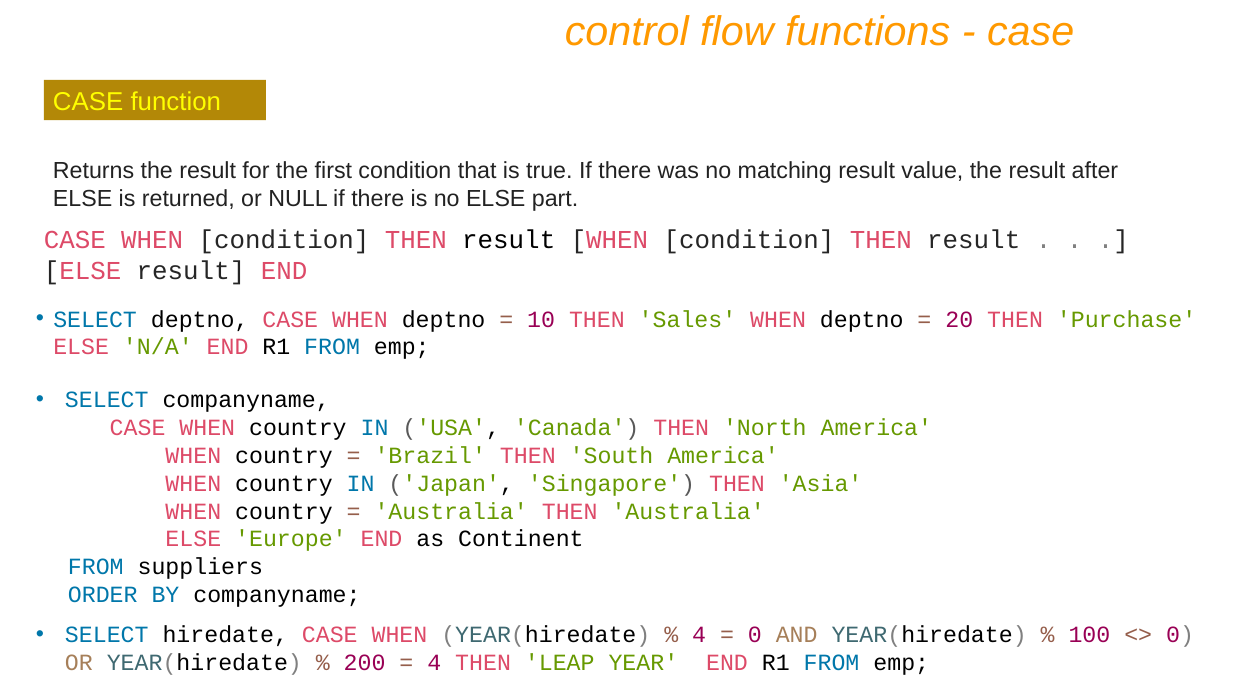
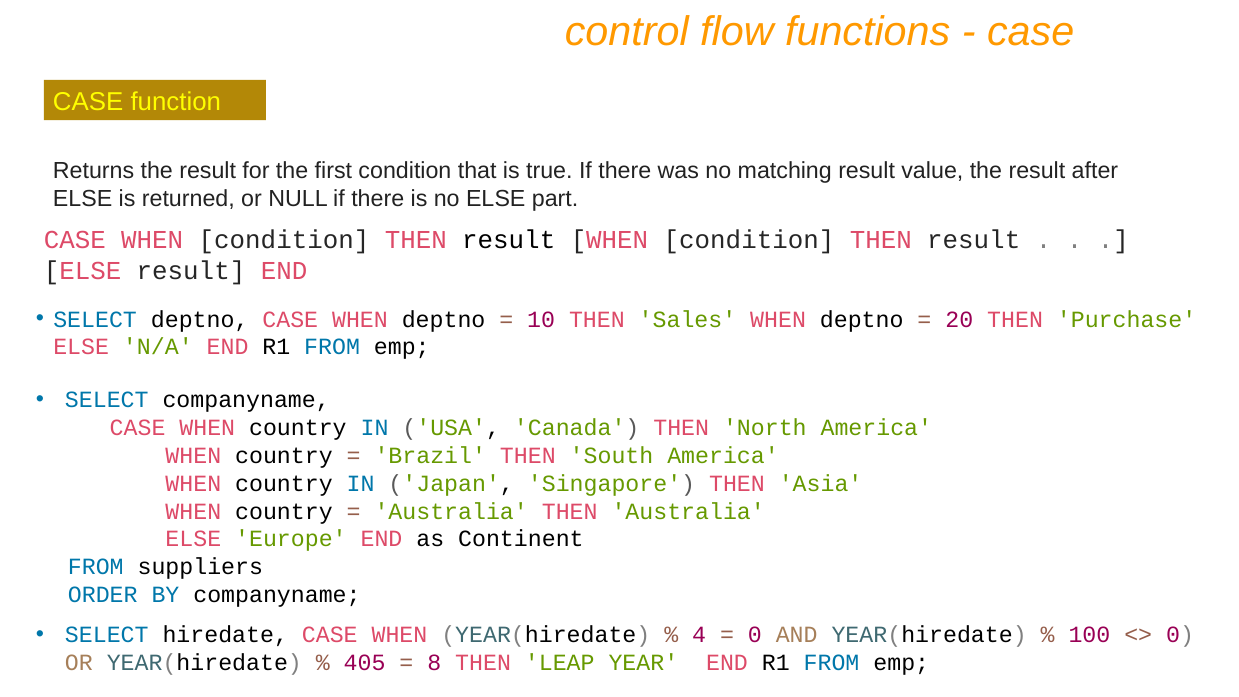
200: 200 -> 405 (365, 663)
4: 4 -> 8 (434, 663)
